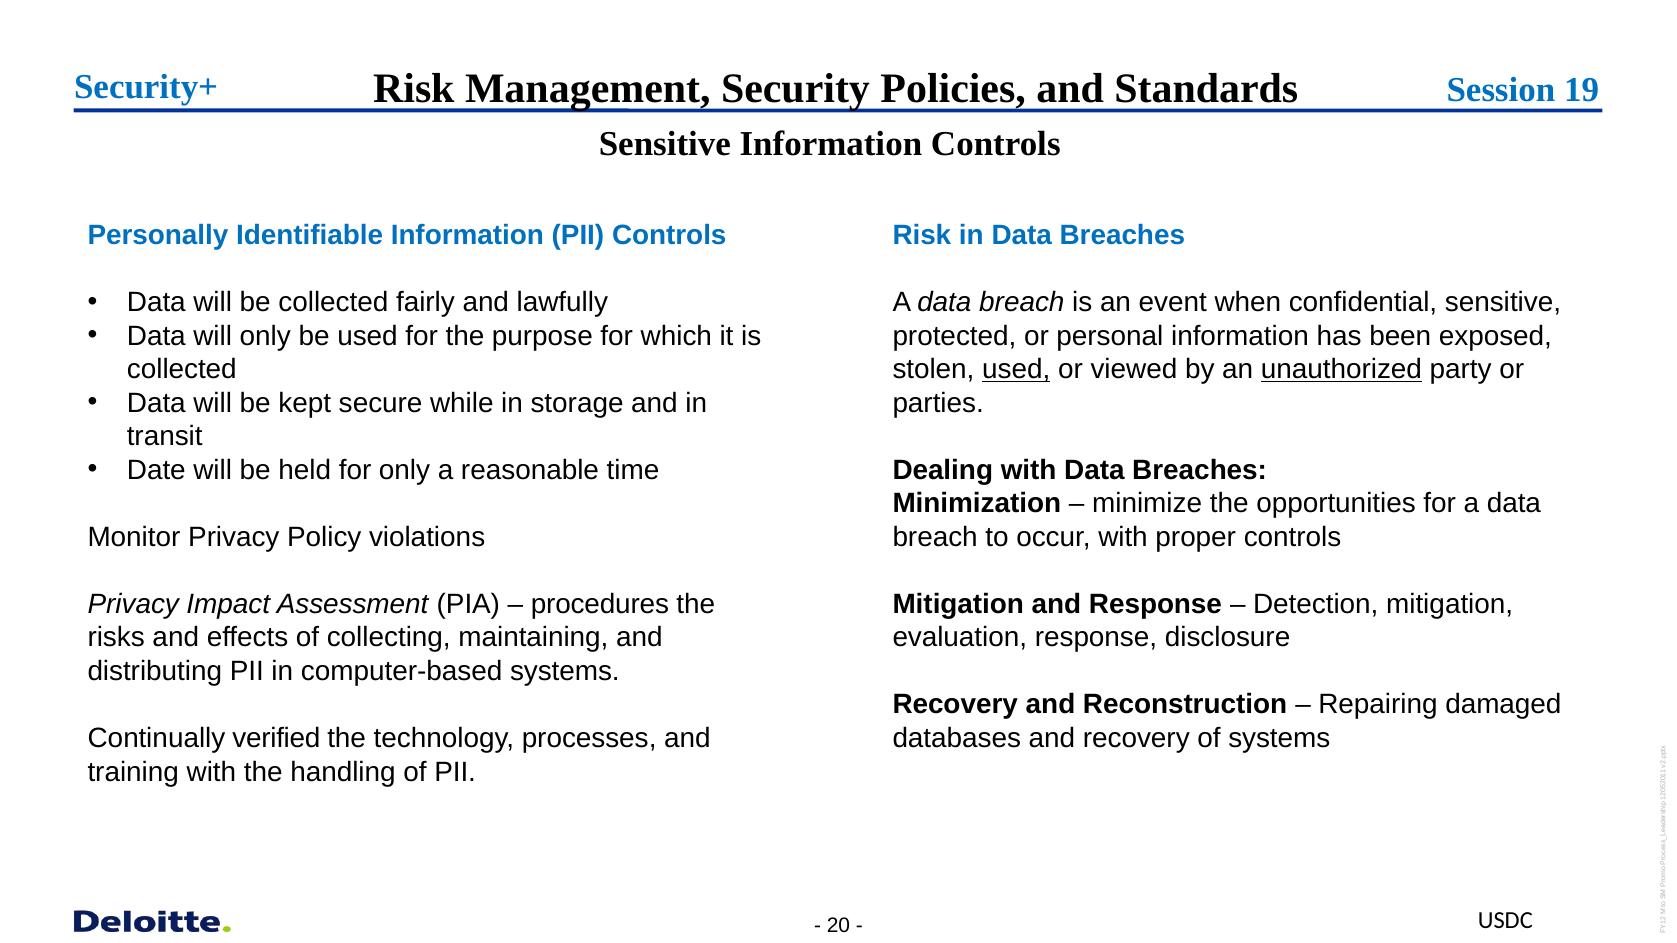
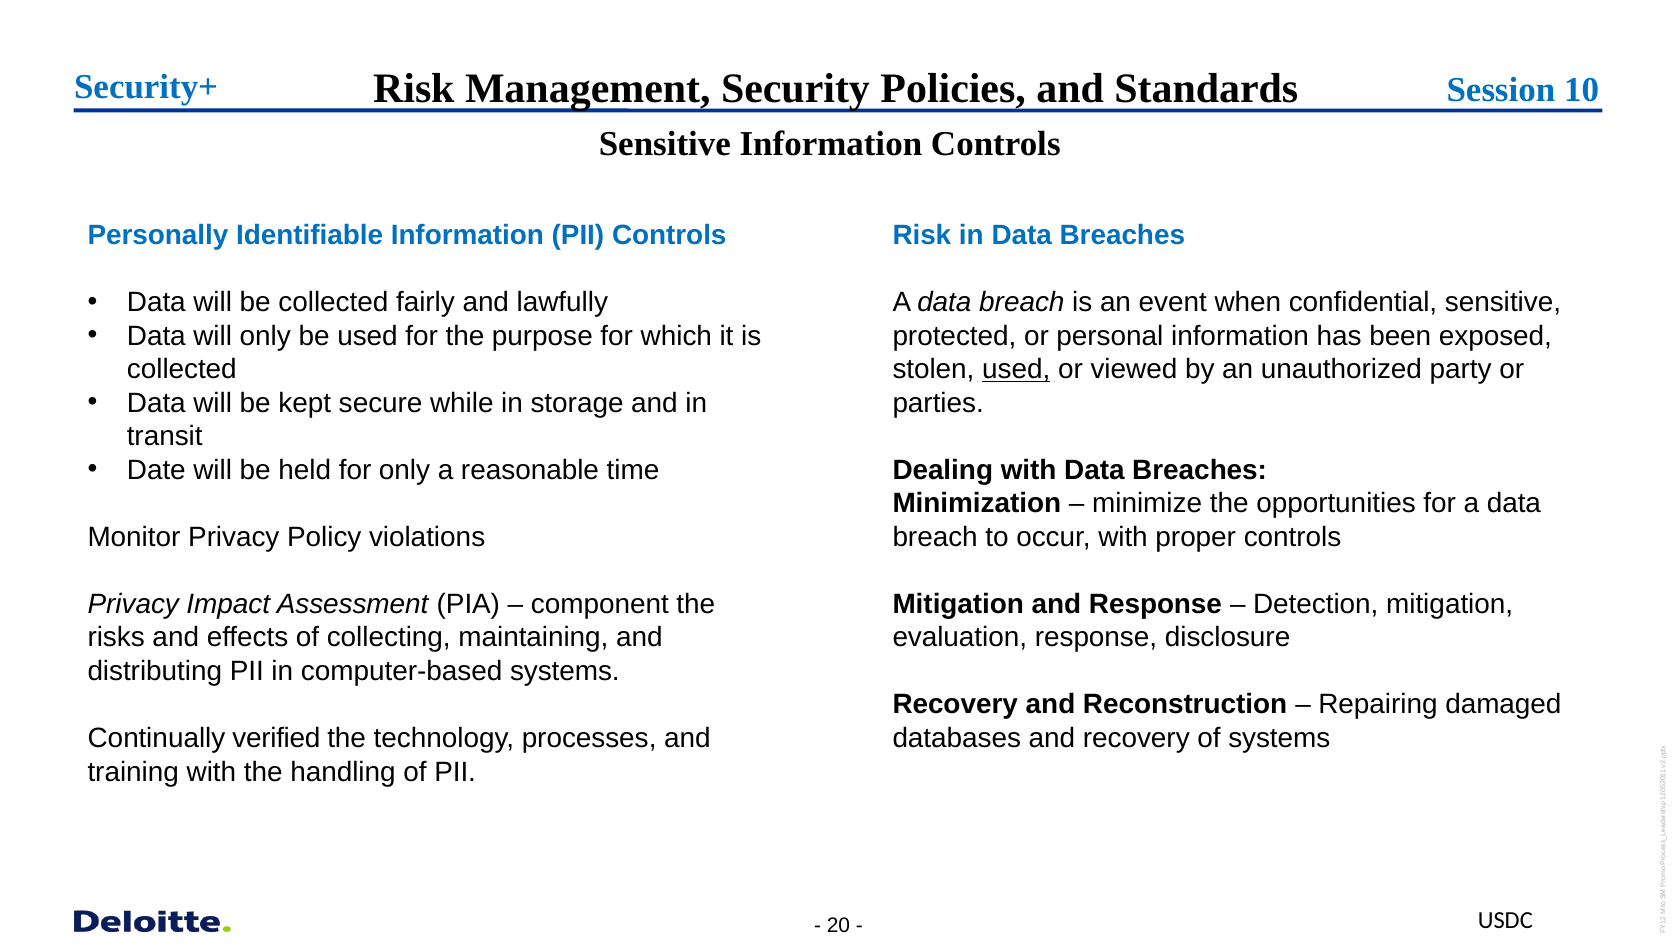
19: 19 -> 10 (1582, 90)
unauthorized underline: present -> none (1341, 370)
procedures: procedures -> component (600, 604)
